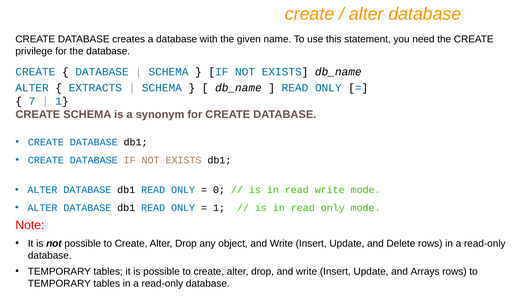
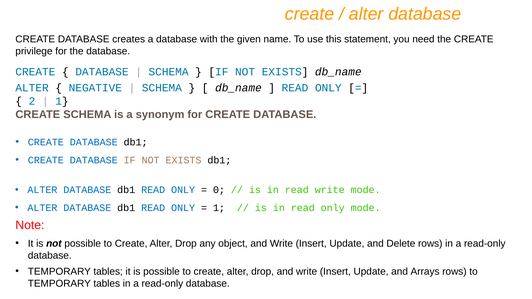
EXTRACTS: EXTRACTS -> NEGATIVE (95, 88)
7: 7 -> 2 (32, 101)
